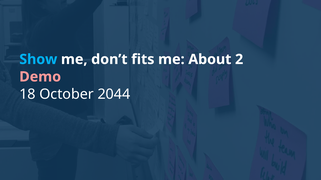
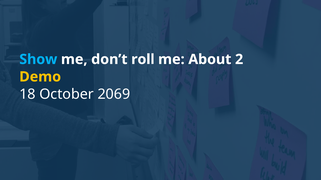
fits: fits -> roll (143, 60)
Demo colour: pink -> yellow (40, 77)
2044: 2044 -> 2069 (114, 94)
